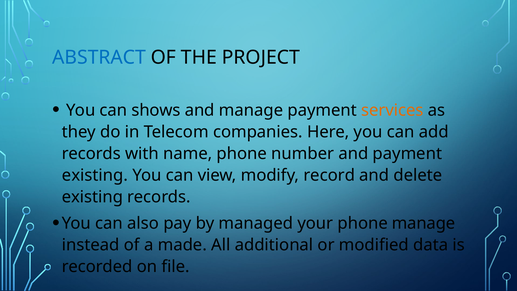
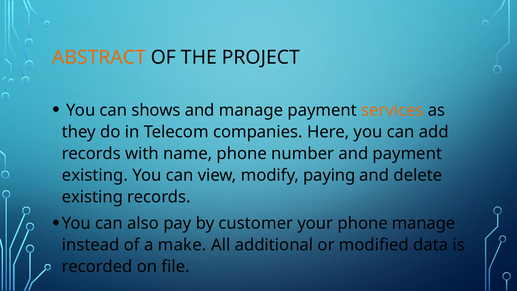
ABSTRACT colour: blue -> orange (99, 57)
record: record -> paying (329, 175)
managed: managed -> customer (256, 223)
made: made -> make (182, 245)
